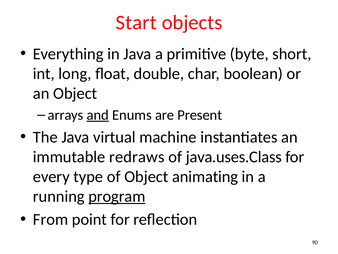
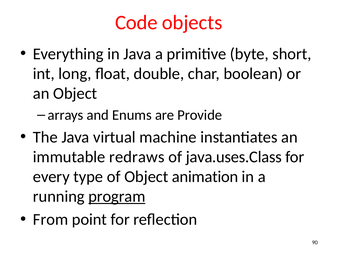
Start: Start -> Code (136, 23)
and underline: present -> none (98, 115)
Present: Present -> Provide (200, 115)
animating: animating -> animation (205, 176)
